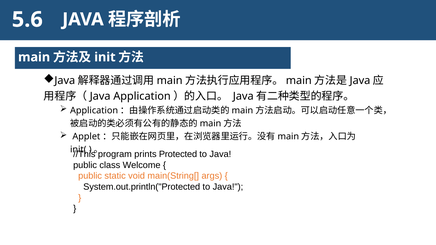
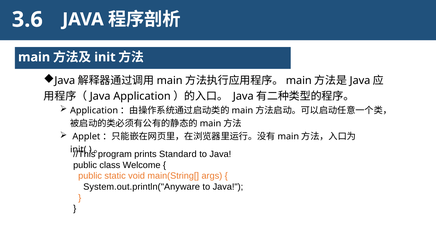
5.6: 5.6 -> 3.6 (27, 20)
Protected: Protected -> Standard (178, 154)
System.out.println("Protected: System.out.println("Protected -> System.out.println("Anyware (142, 187)
